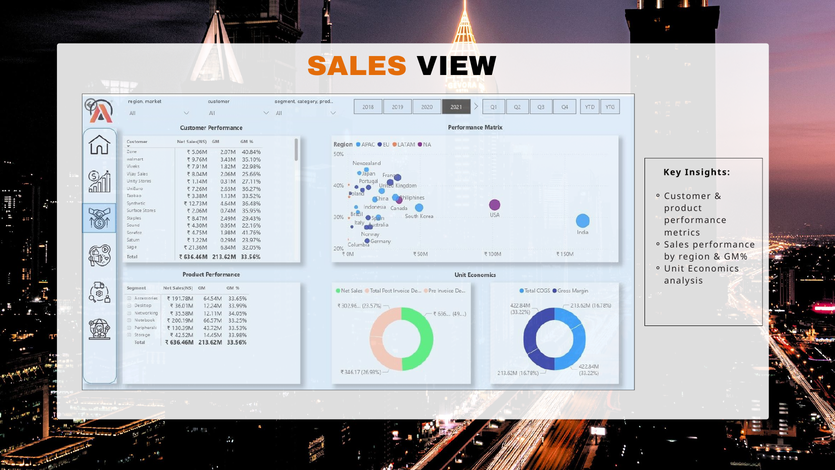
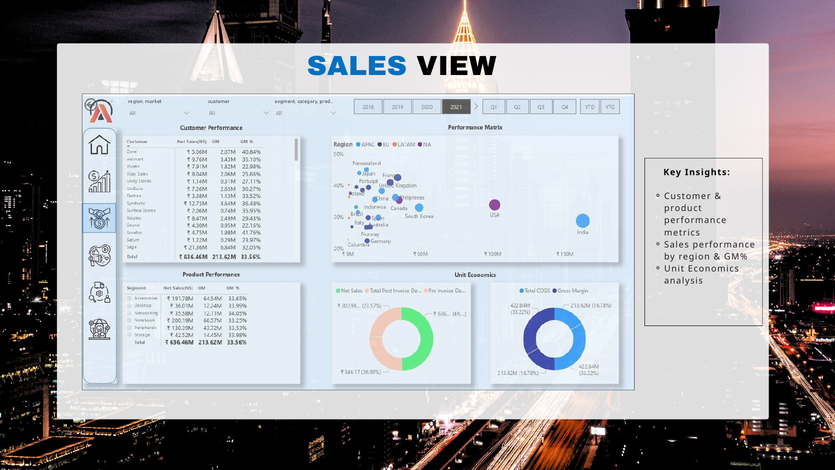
SALES colour: orange -> blue (357, 66)
